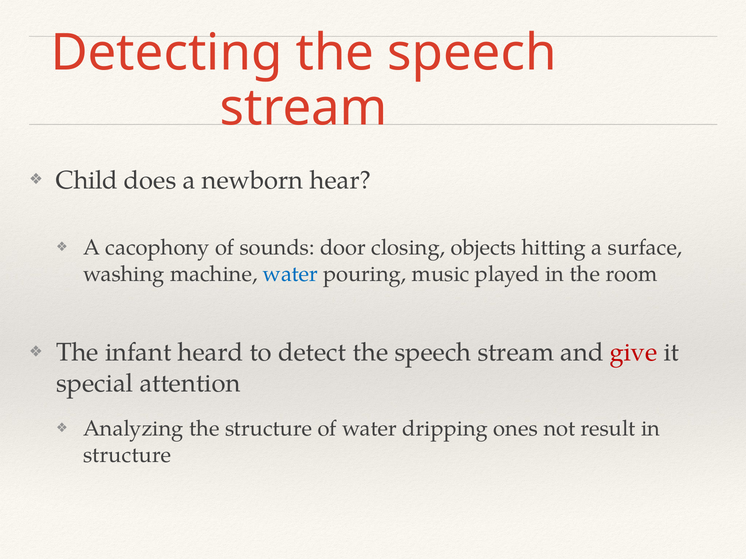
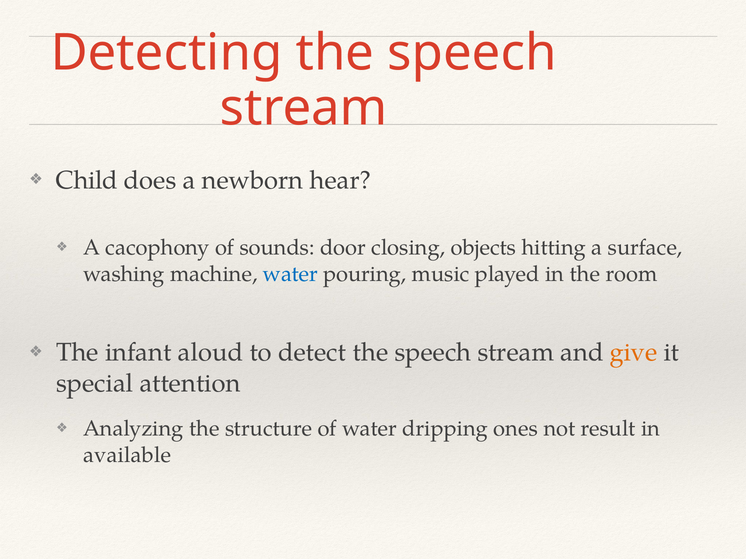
heard: heard -> aloud (211, 353)
give colour: red -> orange (634, 353)
structure: structure -> available (127, 455)
